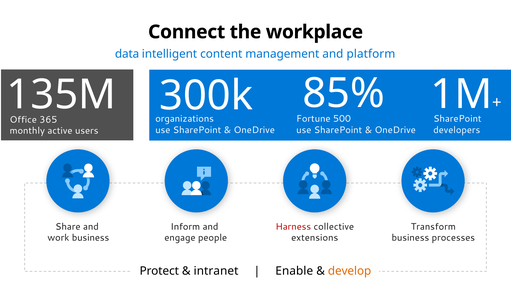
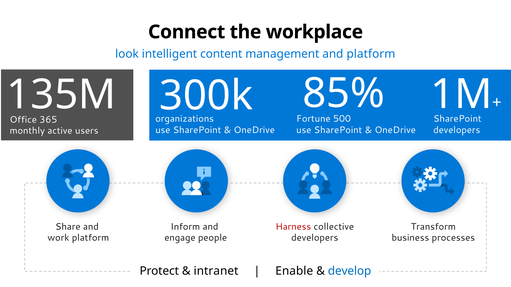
data: data -> look (127, 54)
work business: business -> platform (91, 238)
extensions: extensions -> developers (315, 238)
develop colour: orange -> blue (350, 271)
